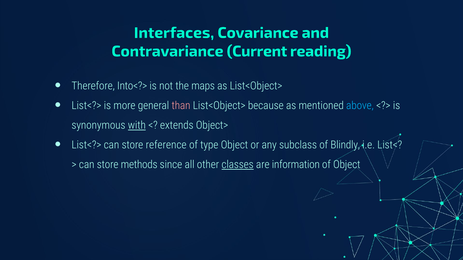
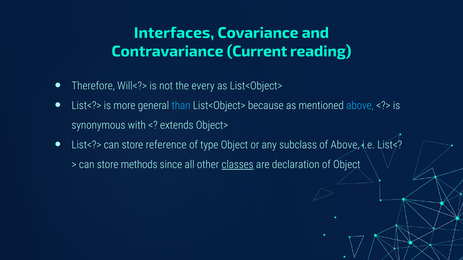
Into<?>: Into<?> -> Will<?> (132, 86)
maps: maps -> every (203, 86)
than colour: pink -> light blue (181, 106)
with underline: present -> none (137, 126)
of Blindly: Blindly -> Above (345, 145)
information: information -> declaration (296, 165)
